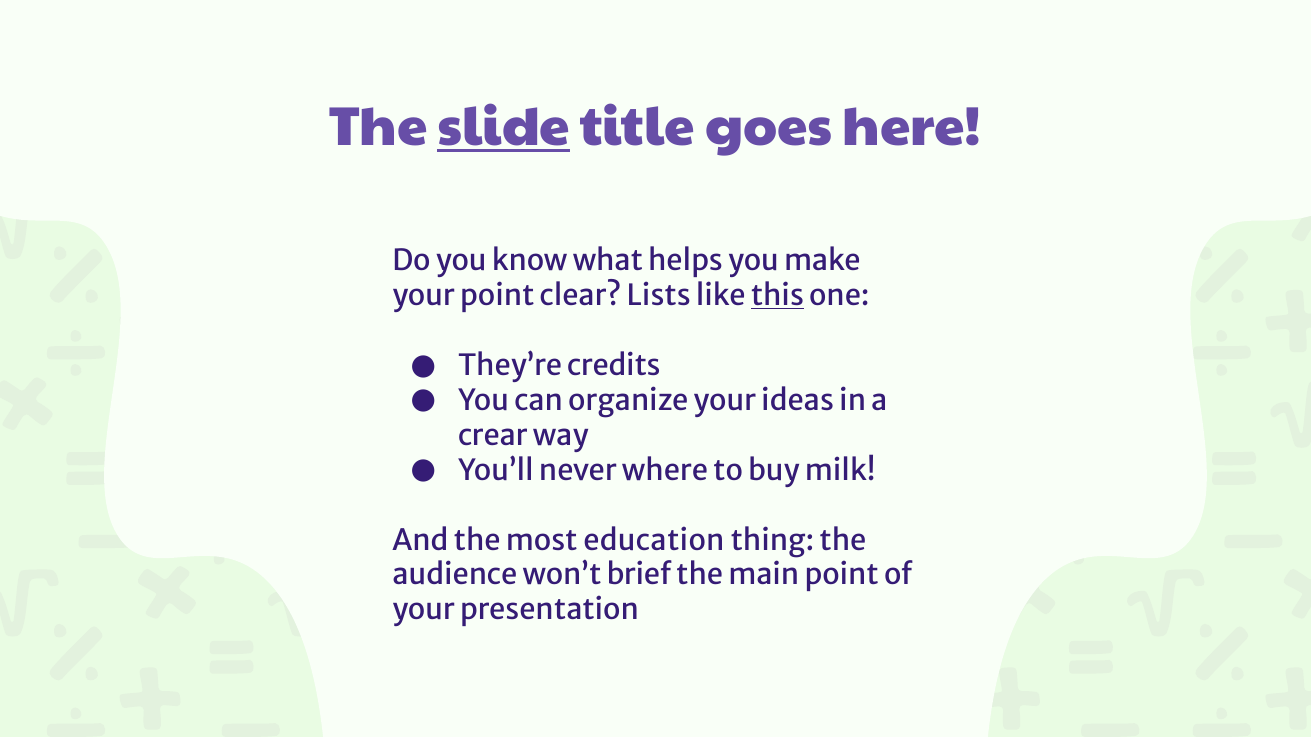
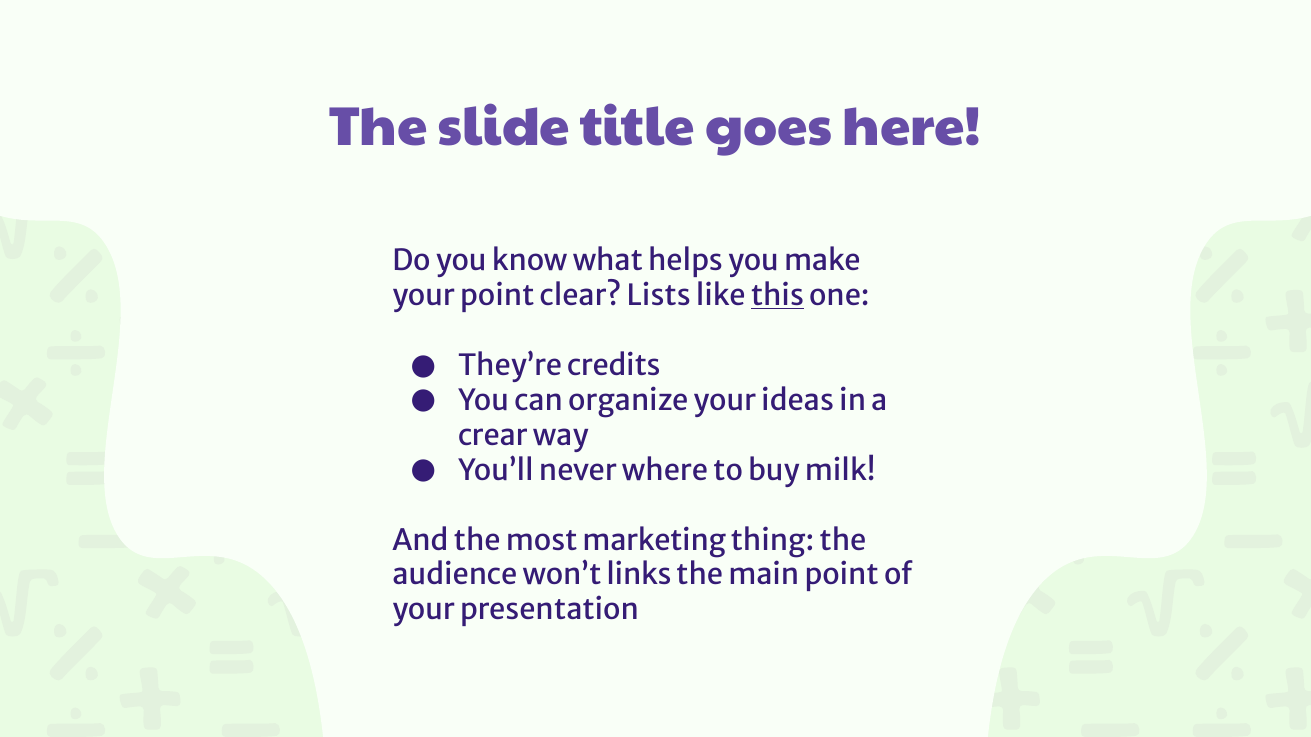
slide underline: present -> none (504, 127)
education: education -> marketing (654, 541)
brief: brief -> links (639, 576)
